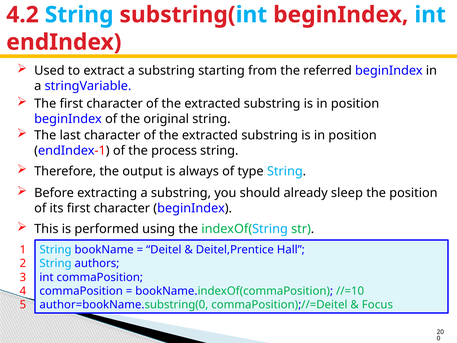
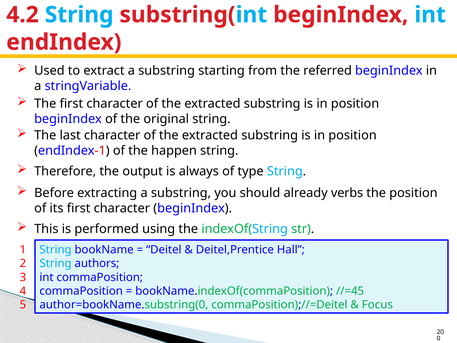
process: process -> happen (174, 151)
sleep: sleep -> verbs (347, 193)
//=10: //=10 -> //=45 (350, 291)
